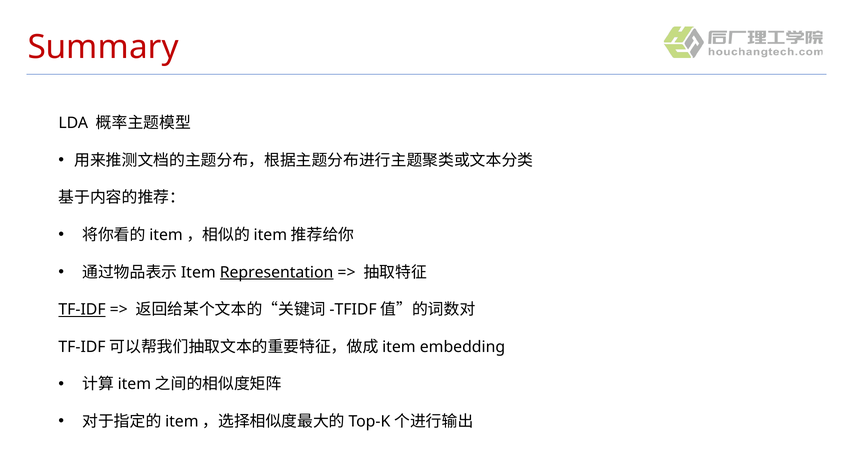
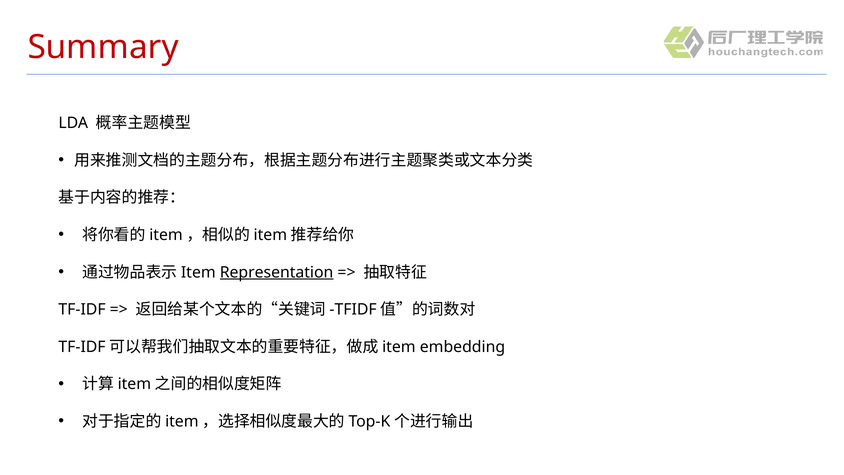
TF-IDF underline: present -> none (82, 309)
